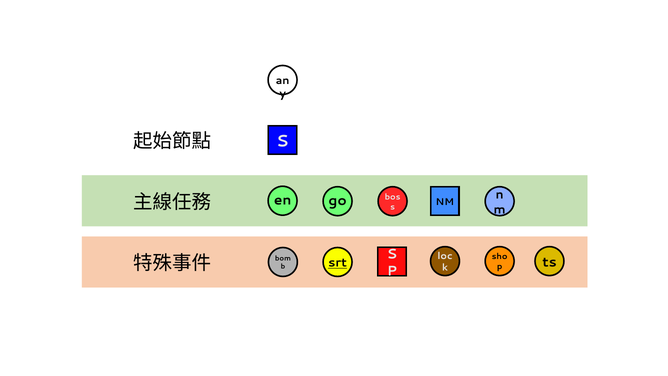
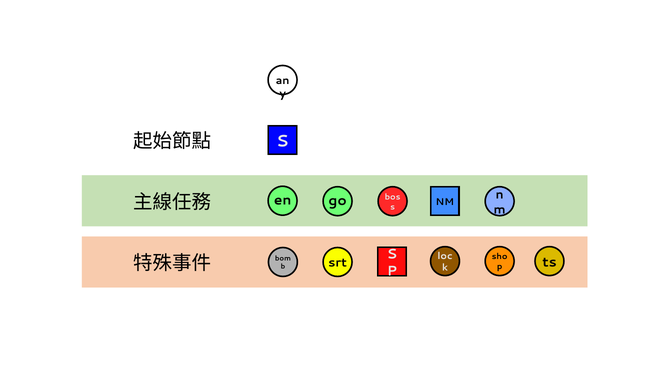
srt underline: present -> none (338, 263)
